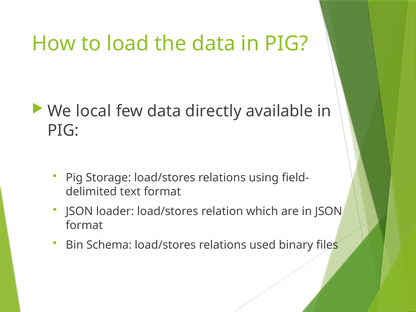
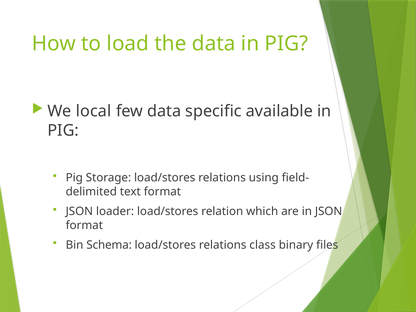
directly: directly -> specific (214, 111)
used: used -> class (263, 245)
